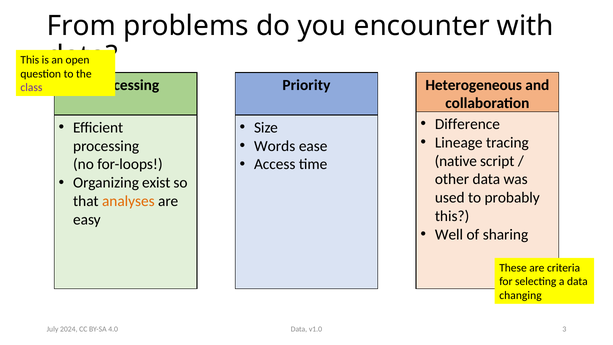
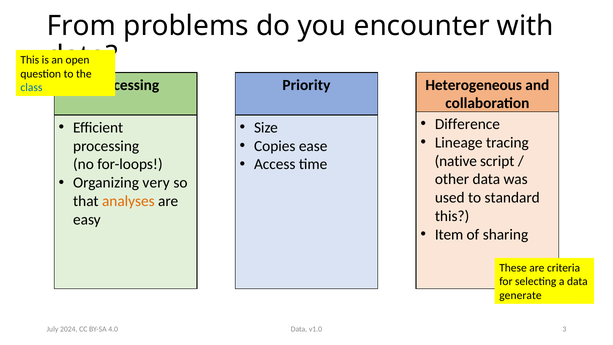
class colour: purple -> blue (31, 87)
Words: Words -> Copies (275, 146)
exist: exist -> very (156, 183)
probably: probably -> standard (512, 198)
Well: Well -> Item (449, 234)
changing: changing -> generate (520, 295)
